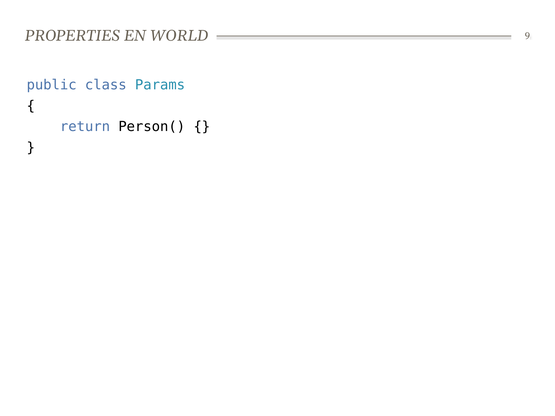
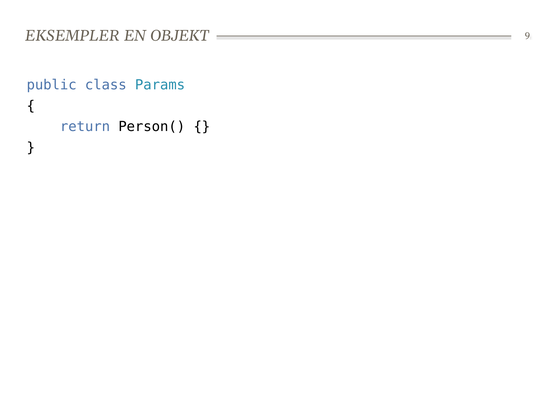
PROPERTIES: PROPERTIES -> EKSEMPLER (72, 36)
WORLD: WORLD -> OBJEKT (180, 36)
